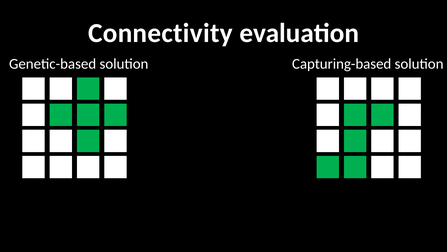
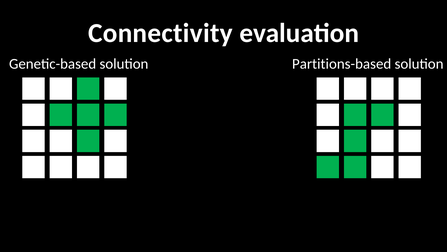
Capturing-based: Capturing-based -> Partitions-based (342, 64)
